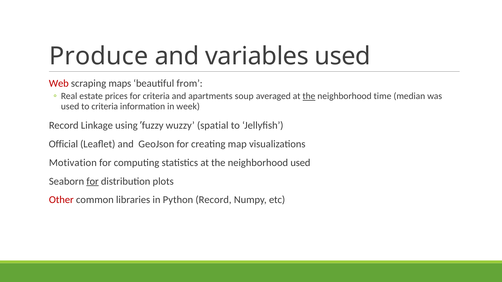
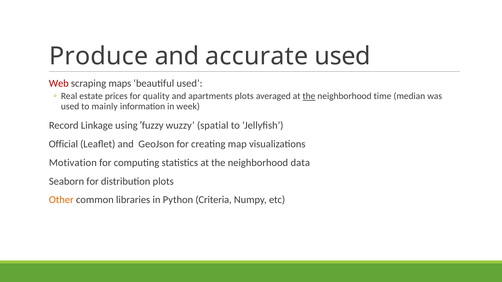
variables: variables -> accurate (257, 56)
beautiful from: from -> used (190, 83)
for criteria: criteria -> quality (156, 96)
apartments soup: soup -> plots (244, 96)
to criteria: criteria -> mainly (105, 106)
neighborhood used: used -> data (300, 163)
for underline: present -> none (93, 181)
Other colour: red -> orange (61, 200)
Python Record: Record -> Criteria (214, 200)
